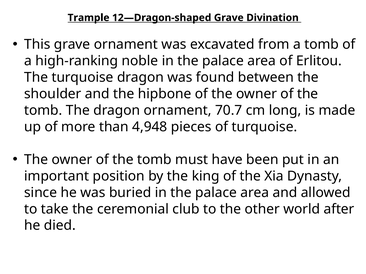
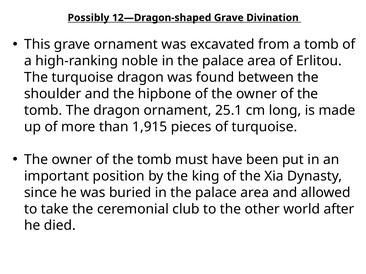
Trample: Trample -> Possibly (88, 18)
70.7: 70.7 -> 25.1 (229, 110)
4,948: 4,948 -> 1,915 (150, 127)
